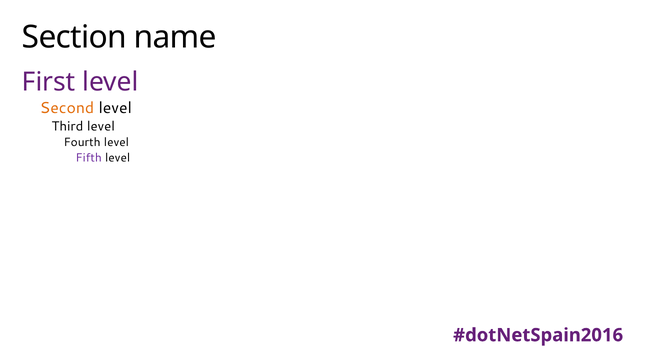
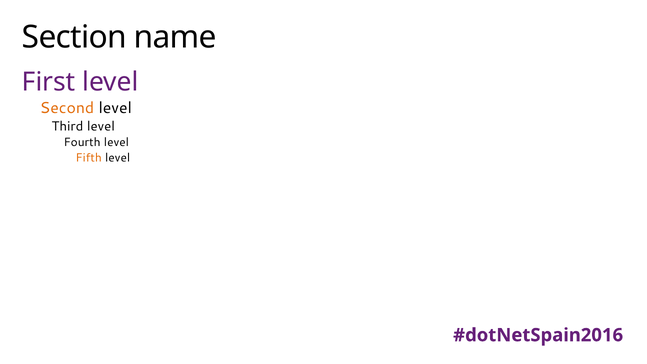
Fifth colour: purple -> orange (89, 158)
